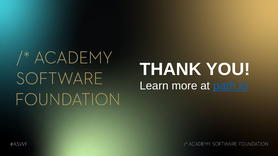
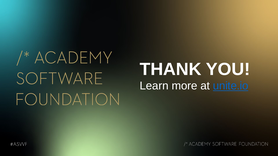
path.io: path.io -> unite.io (231, 86)
